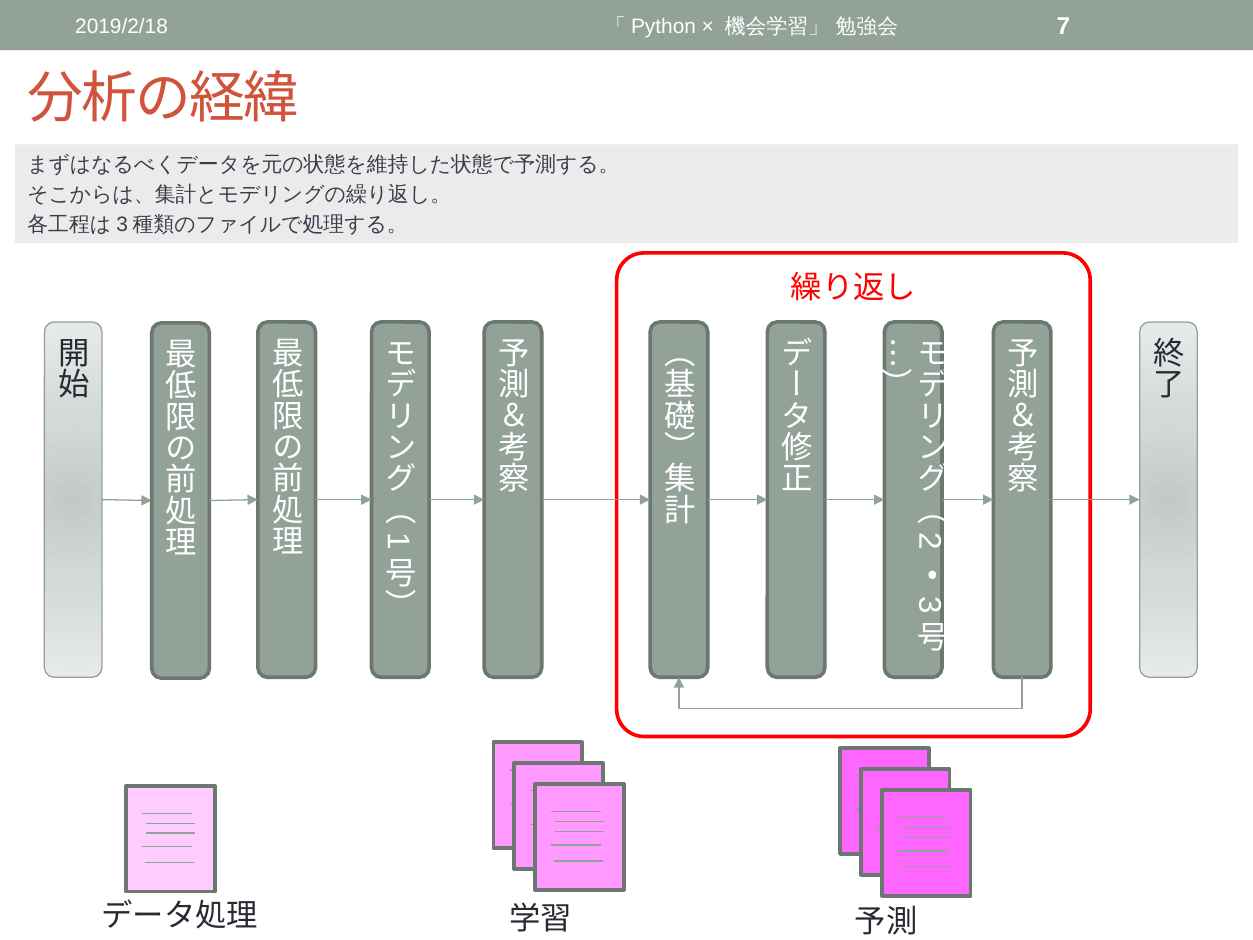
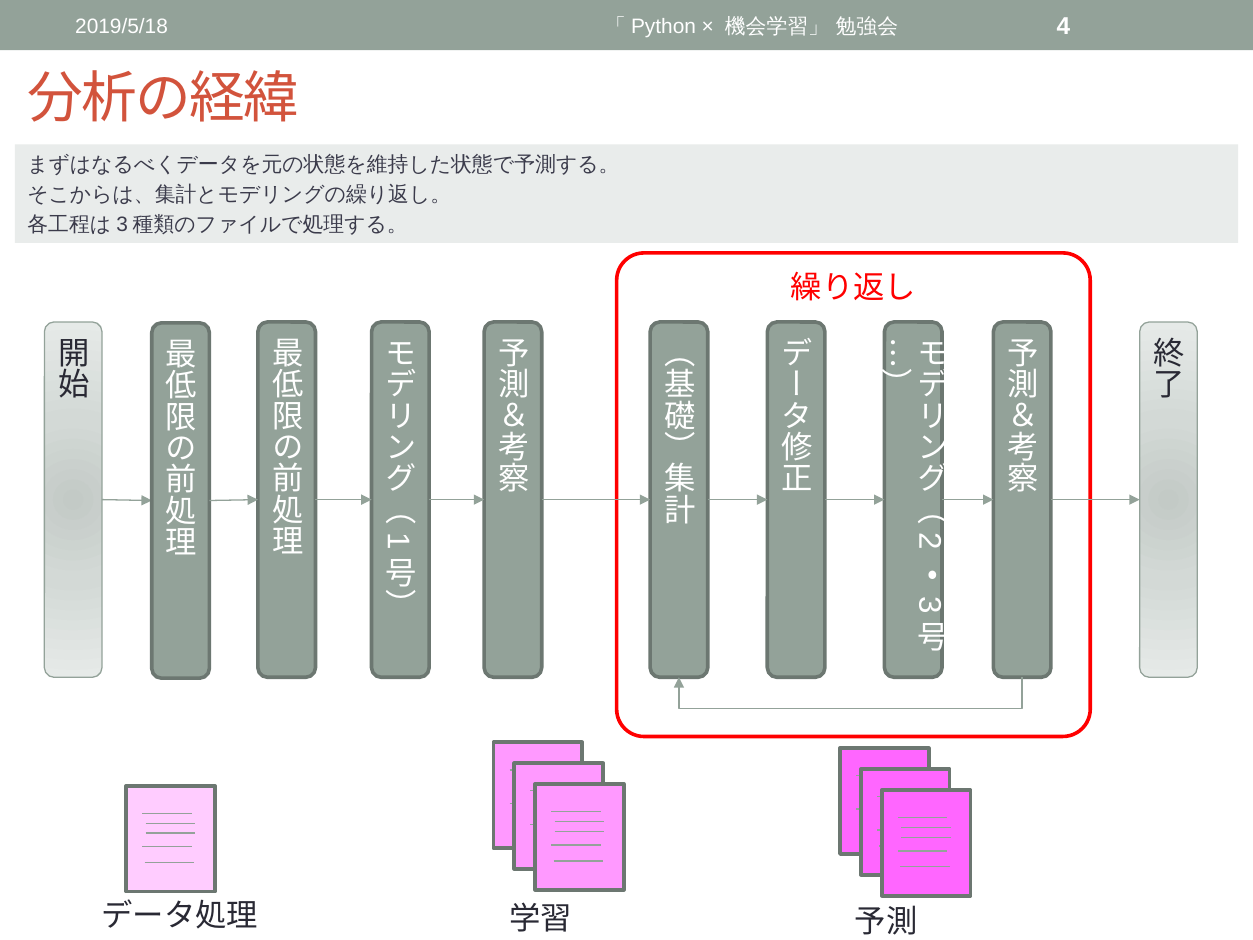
2019/2/18: 2019/2/18 -> 2019/5/18 (122, 26)
7: 7 -> 4 (1063, 27)
